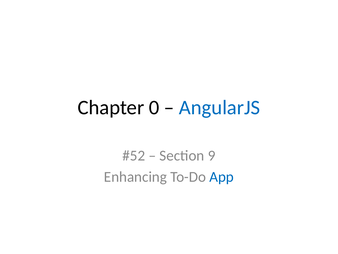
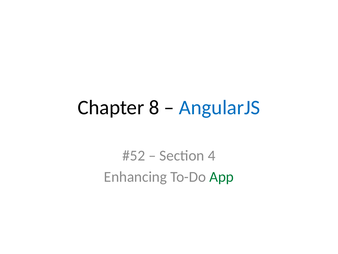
0: 0 -> 8 (154, 107)
9: 9 -> 4 (212, 155)
App colour: blue -> green (222, 176)
